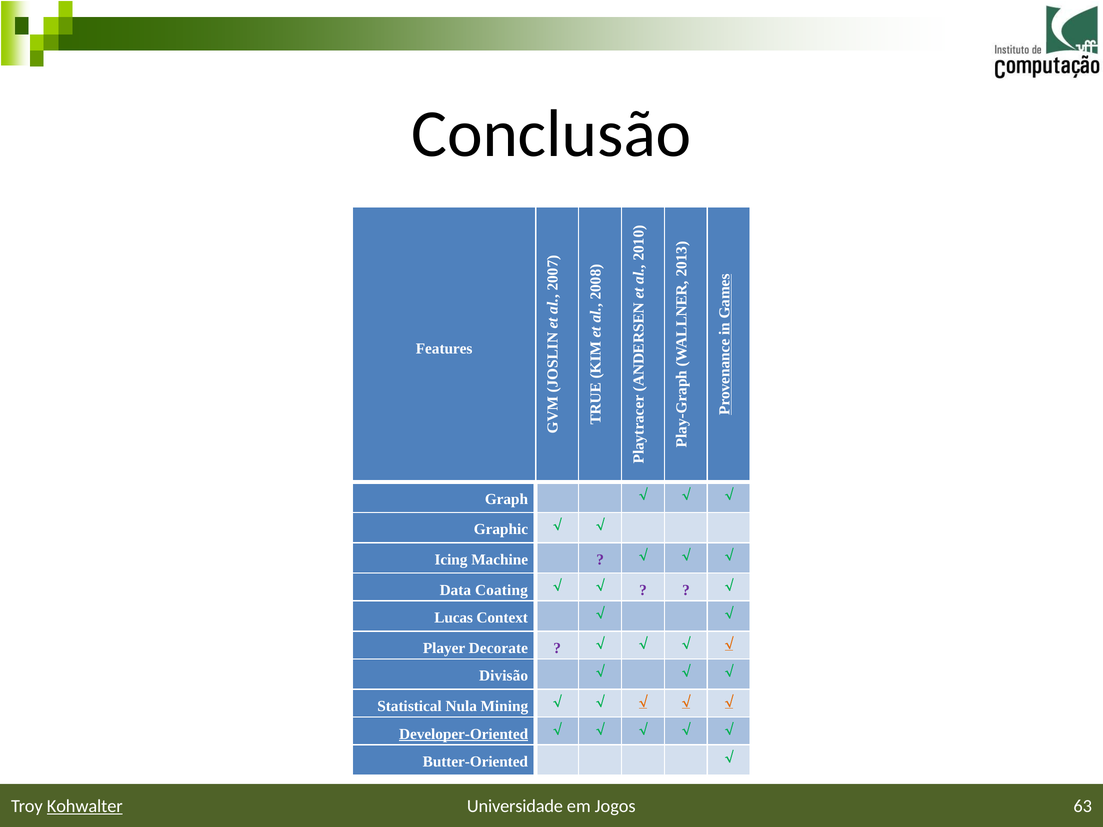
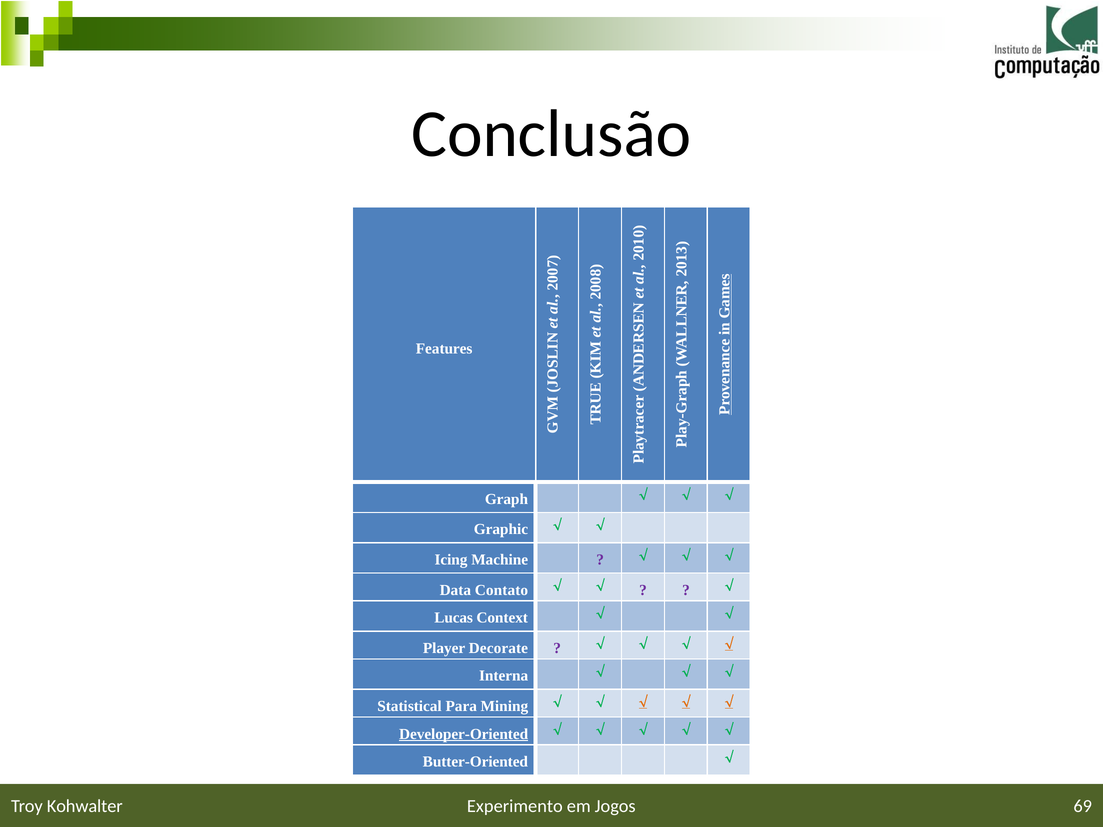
Coating: Coating -> Contato (501, 590)
Divisão: Divisão -> Interna (504, 676)
Nula: Nula -> Para (461, 706)
Universidade: Universidade -> Experimento (515, 806)
63: 63 -> 69 (1083, 806)
Kohwalter underline: present -> none (85, 806)
